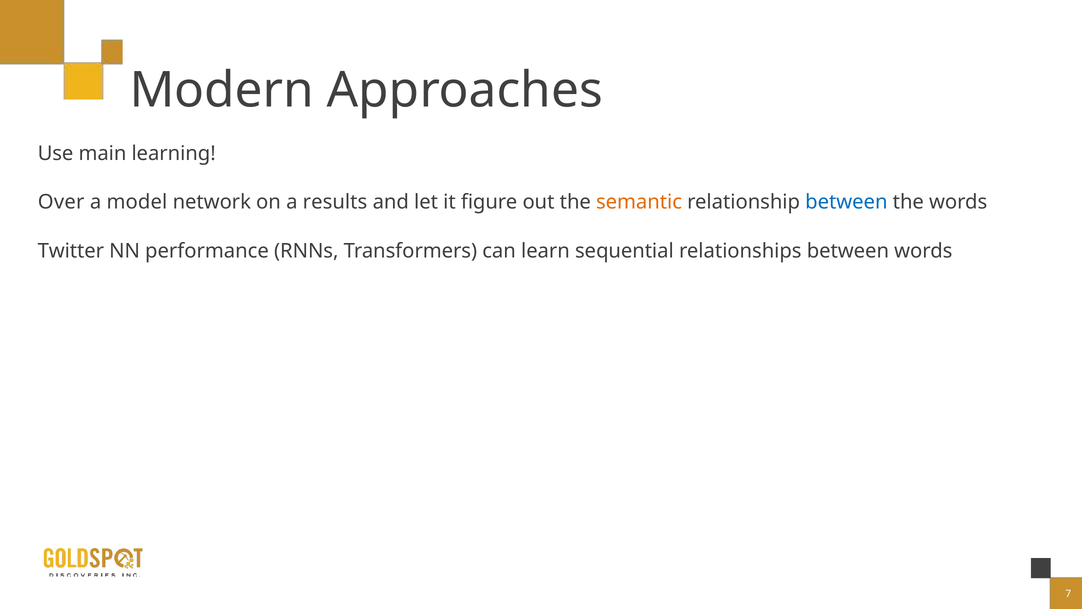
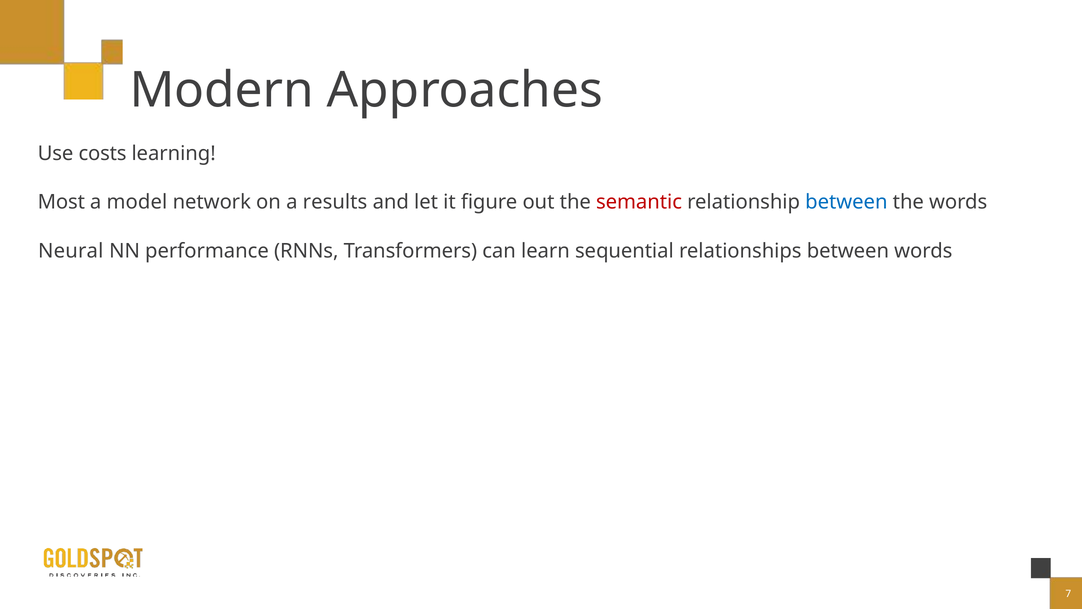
main: main -> costs (103, 153)
Over: Over -> Most (61, 202)
semantic colour: orange -> red (639, 202)
Twitter: Twitter -> Neural (71, 251)
